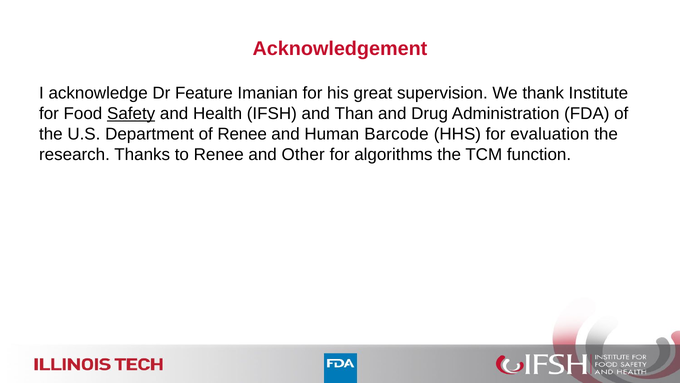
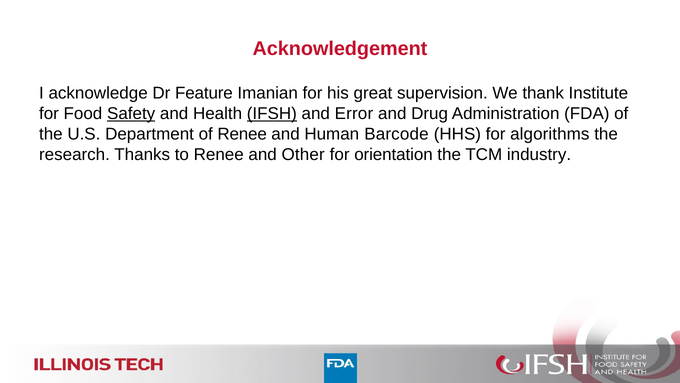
IFSH underline: none -> present (272, 113)
Than: Than -> Error (354, 113)
evaluation: evaluation -> algorithms (550, 134)
algorithms: algorithms -> orientation (393, 154)
function: function -> industry (539, 154)
